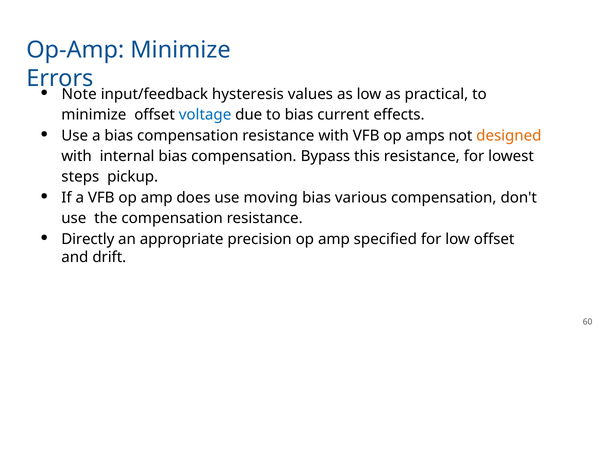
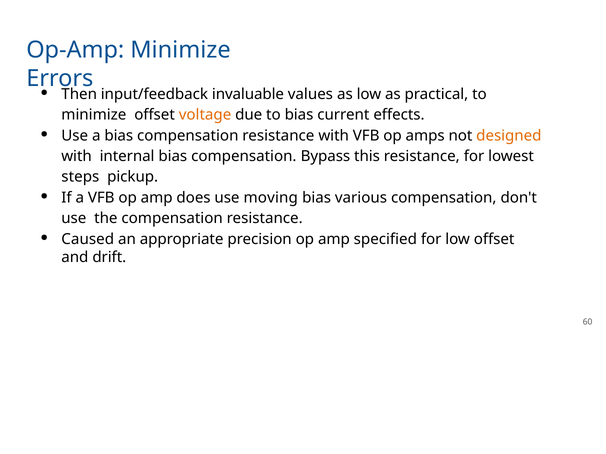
Note: Note -> Then (79, 94)
hysteresis: hysteresis -> invaluable (248, 94)
voltage colour: blue -> orange (205, 115)
Directly: Directly -> Caused (88, 239)
